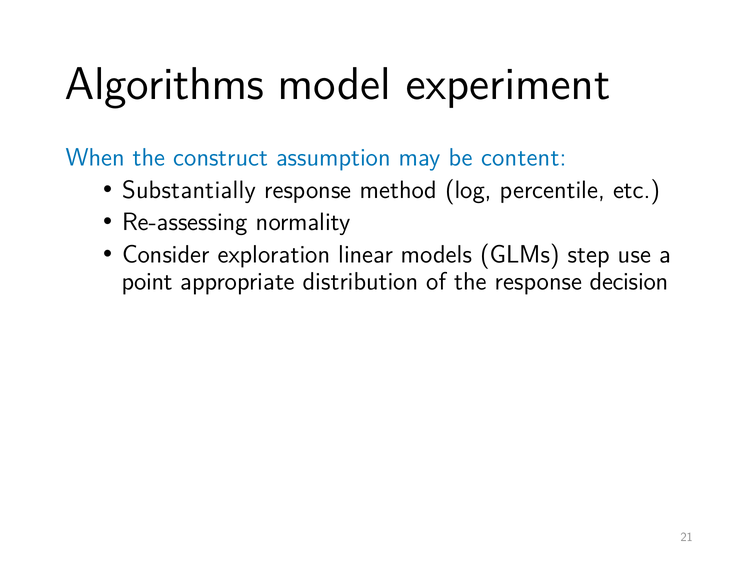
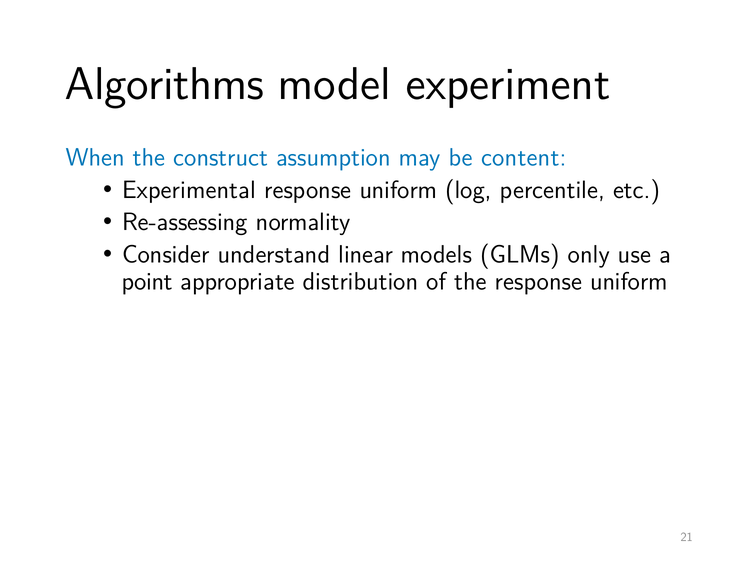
Substantially: Substantially -> Experimental (189, 190)
method: method -> uniform (398, 190)
exploration: exploration -> understand (274, 254)
step: step -> only (589, 254)
the response decision: decision -> uniform (629, 281)
